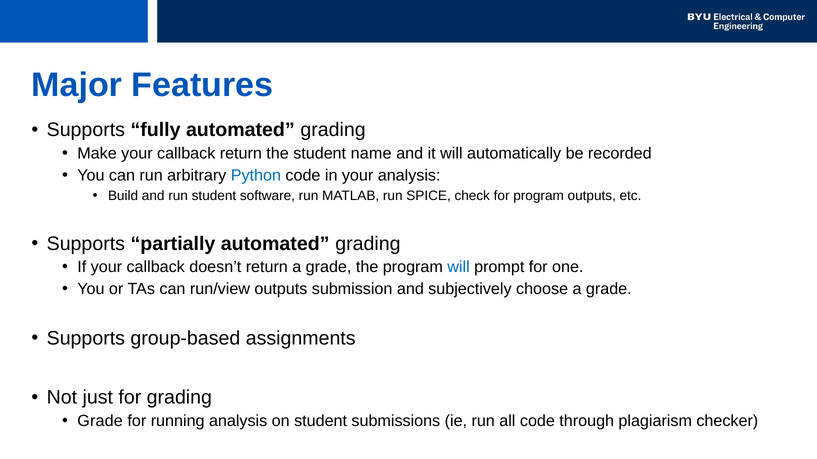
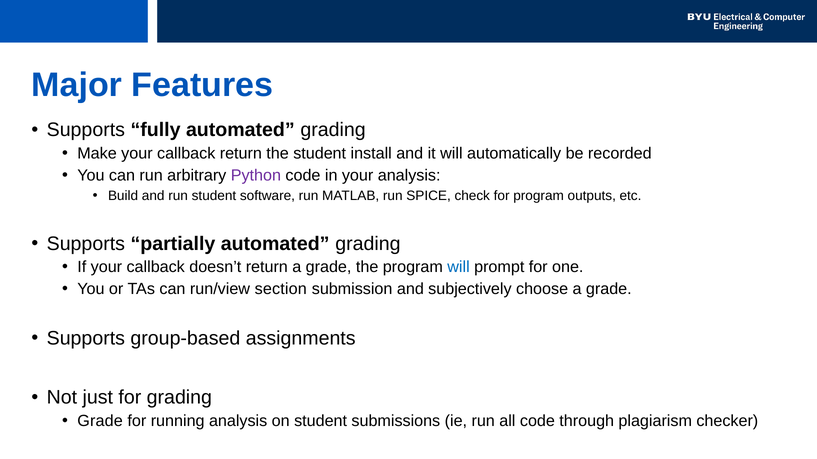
name: name -> install (371, 154)
Python colour: blue -> purple (256, 175)
run/view outputs: outputs -> section (281, 289)
